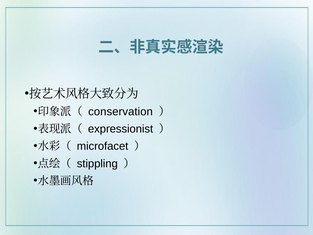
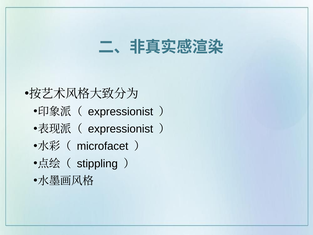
conservation: conservation -> expressionist (121, 112)
